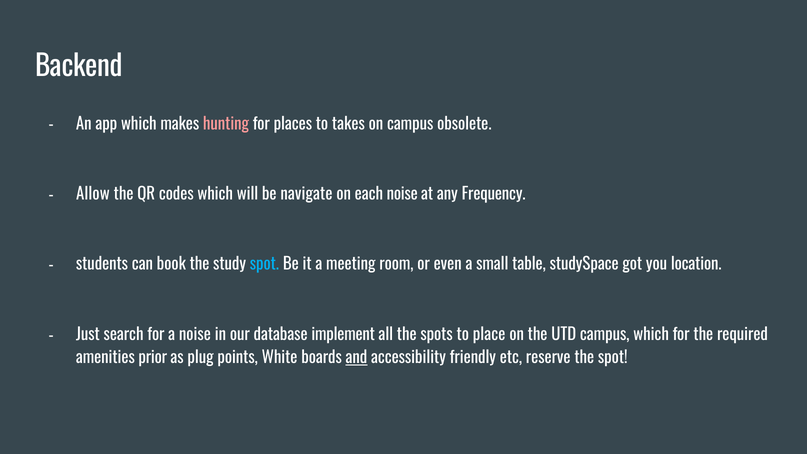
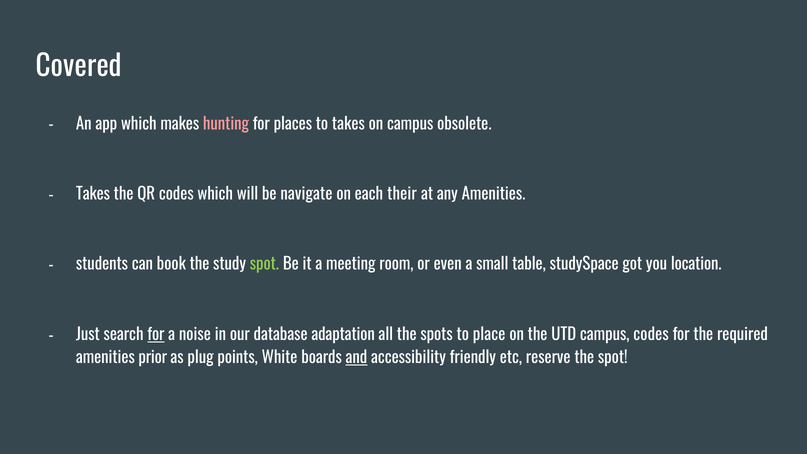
Backend: Backend -> Covered (79, 67)
Allow: Allow -> Takes (93, 194)
each noise: noise -> their (402, 194)
any Frequency: Frequency -> Amenities (494, 194)
spot colour: light blue -> light green (264, 264)
for underline: none -> present (156, 335)
implement: implement -> adaptation (343, 335)
campus which: which -> codes (651, 335)
